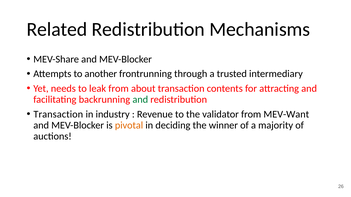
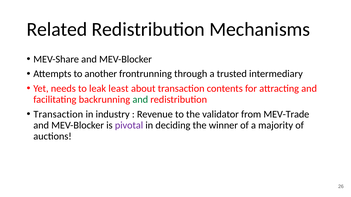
leak from: from -> least (119, 89)
MEV-Want: MEV-Want -> MEV-Trade (286, 114)
pivotal colour: orange -> purple (129, 125)
